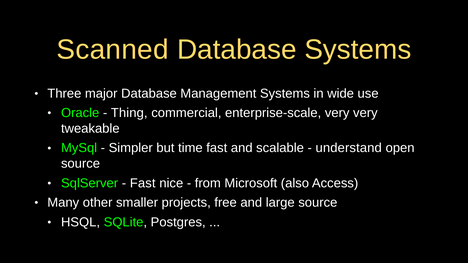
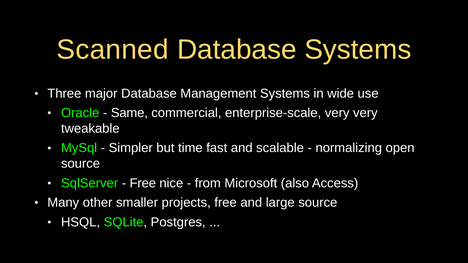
Thing: Thing -> Same (129, 113)
understand: understand -> normalizing (349, 148)
Fast: Fast -> Free (143, 183)
